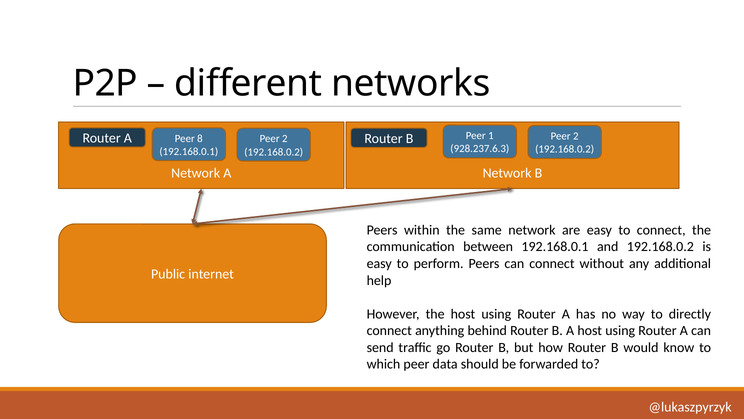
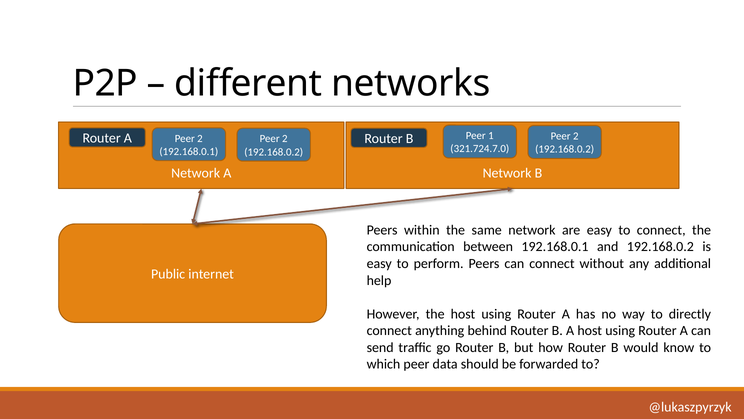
8: 8 -> 2 (200, 138)
928.237.6.3: 928.237.6.3 -> 321.724.7.0 (480, 149)
